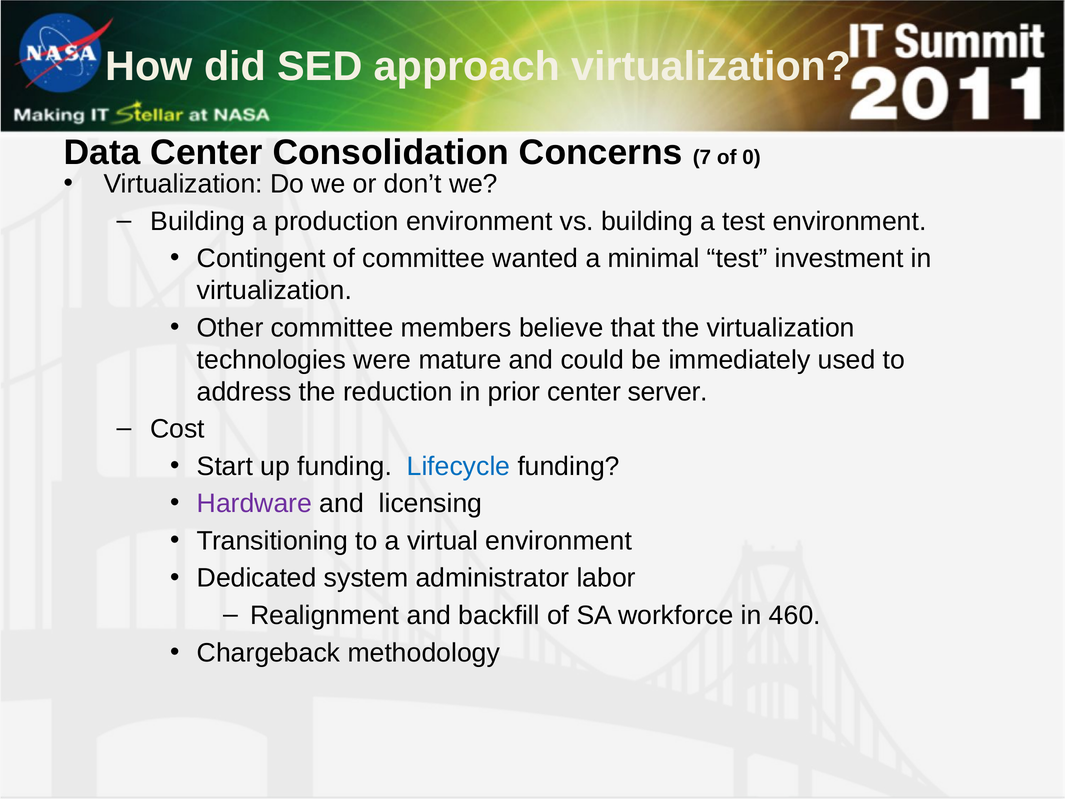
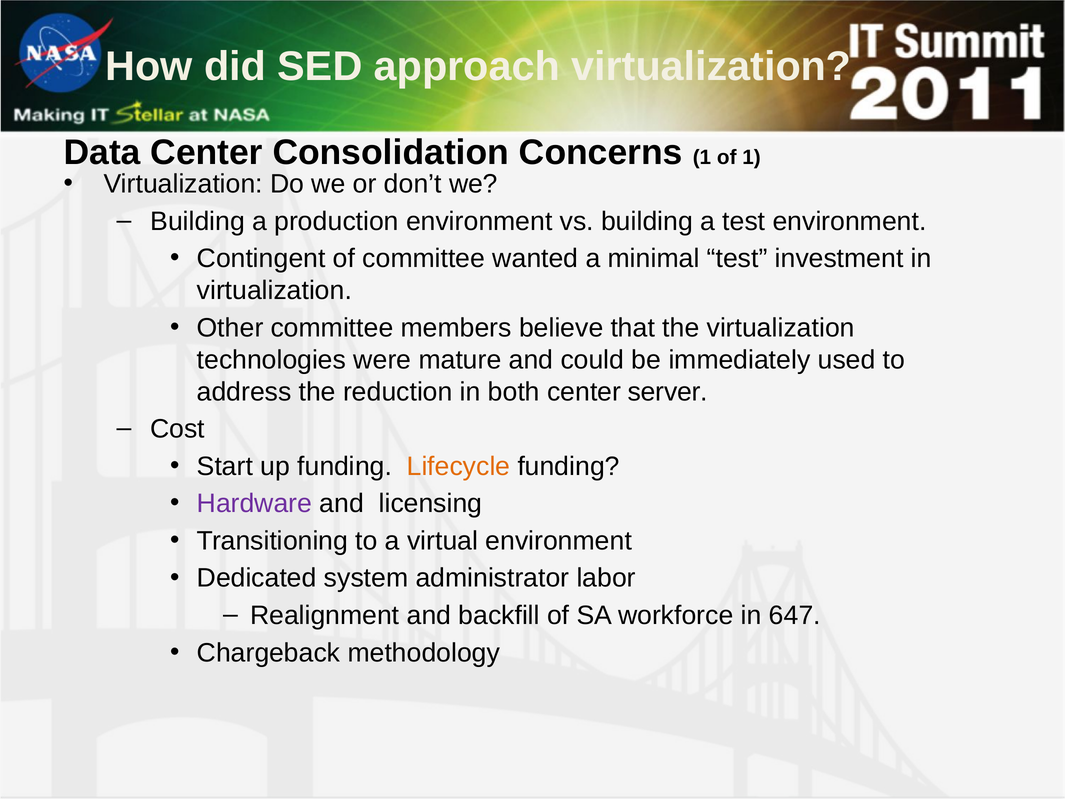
Concerns 7: 7 -> 1 (702, 157)
of 0: 0 -> 1 (751, 157)
prior: prior -> both (514, 392)
Lifecycle colour: blue -> orange (458, 466)
460: 460 -> 647 (795, 615)
